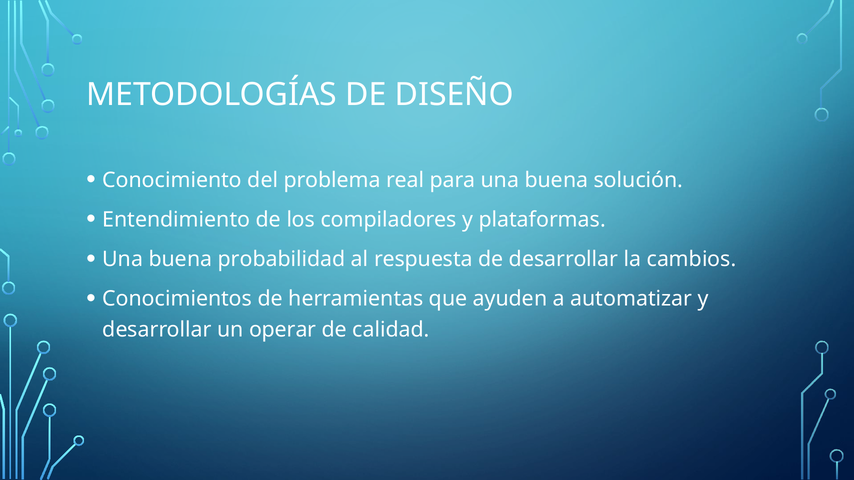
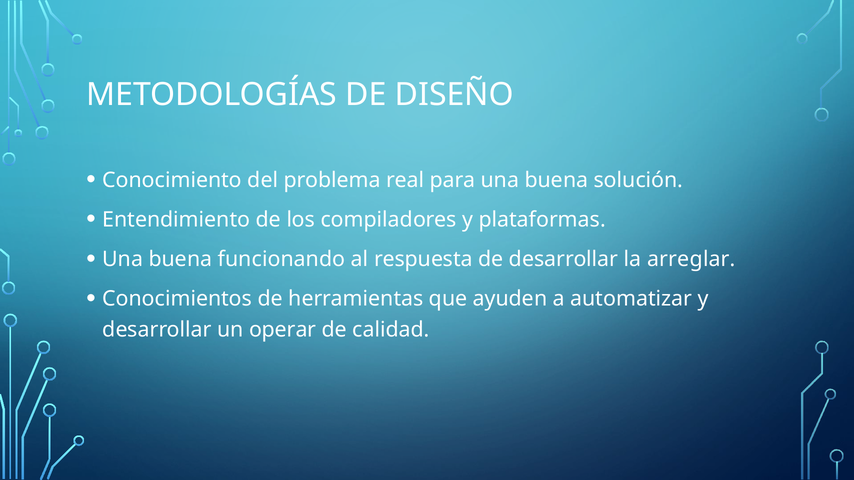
probabilidad: probabilidad -> funcionando (282, 259)
cambios: cambios -> arreglar (691, 259)
